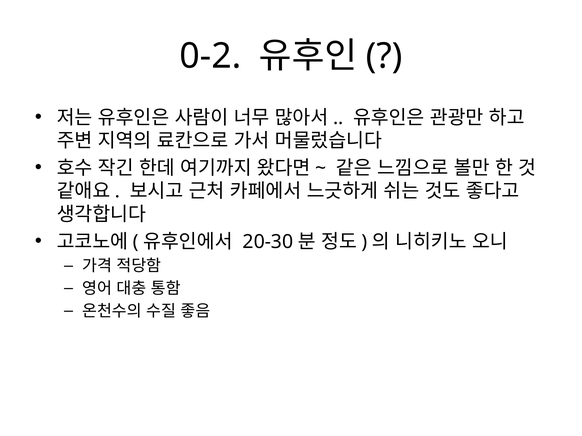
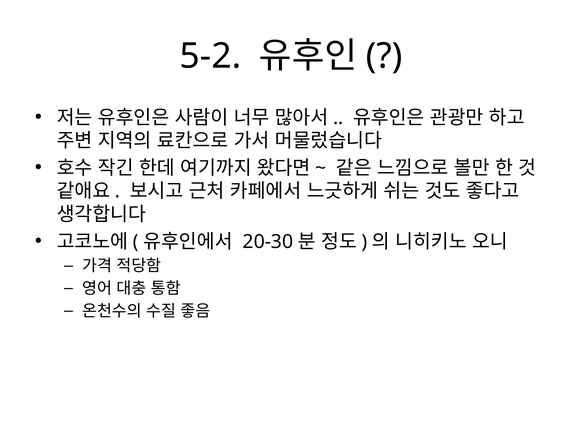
0-2: 0-2 -> 5-2 (210, 56)
